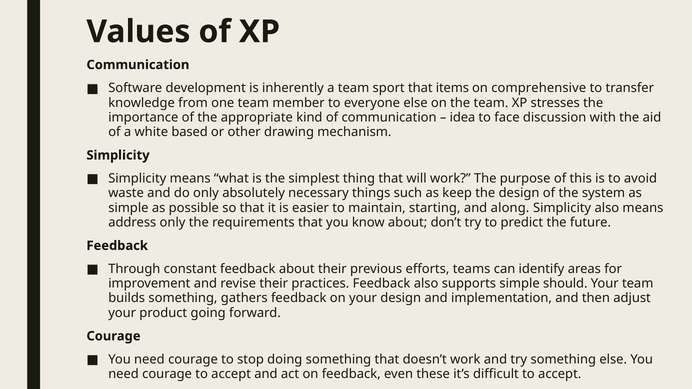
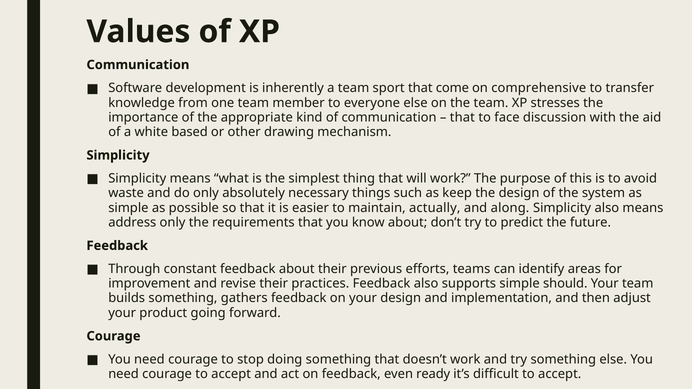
items: items -> come (452, 88)
idea: idea -> that (462, 117)
starting: starting -> actually (435, 208)
these: these -> ready (433, 374)
